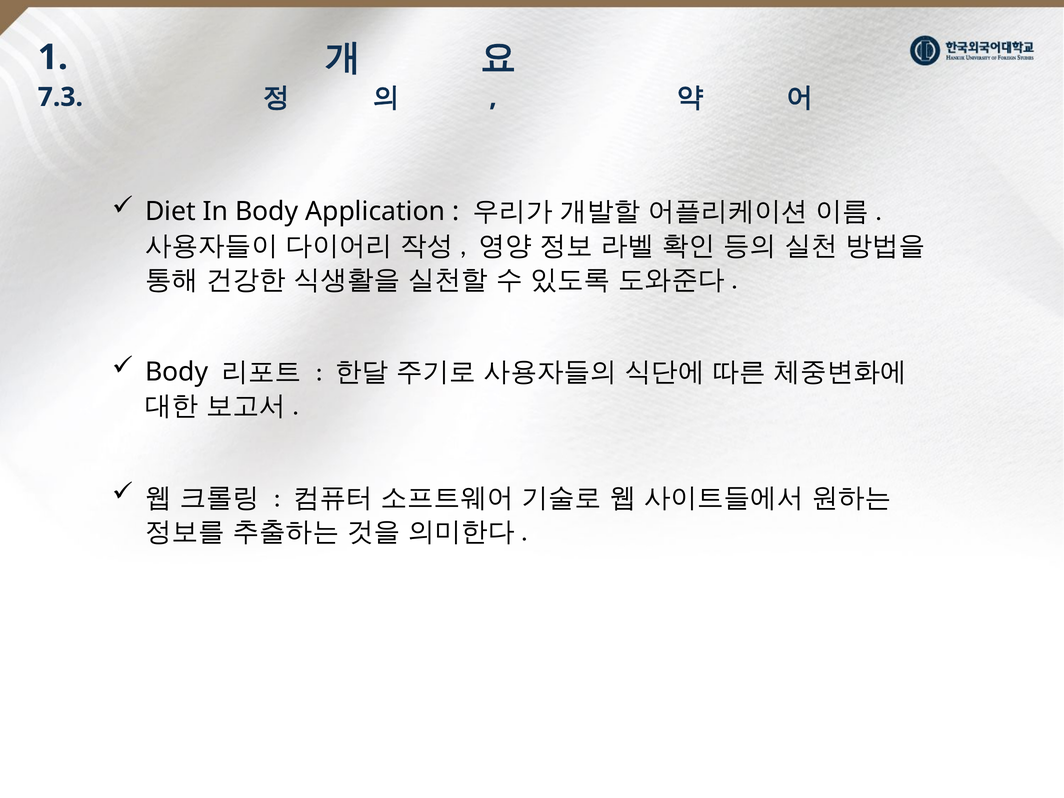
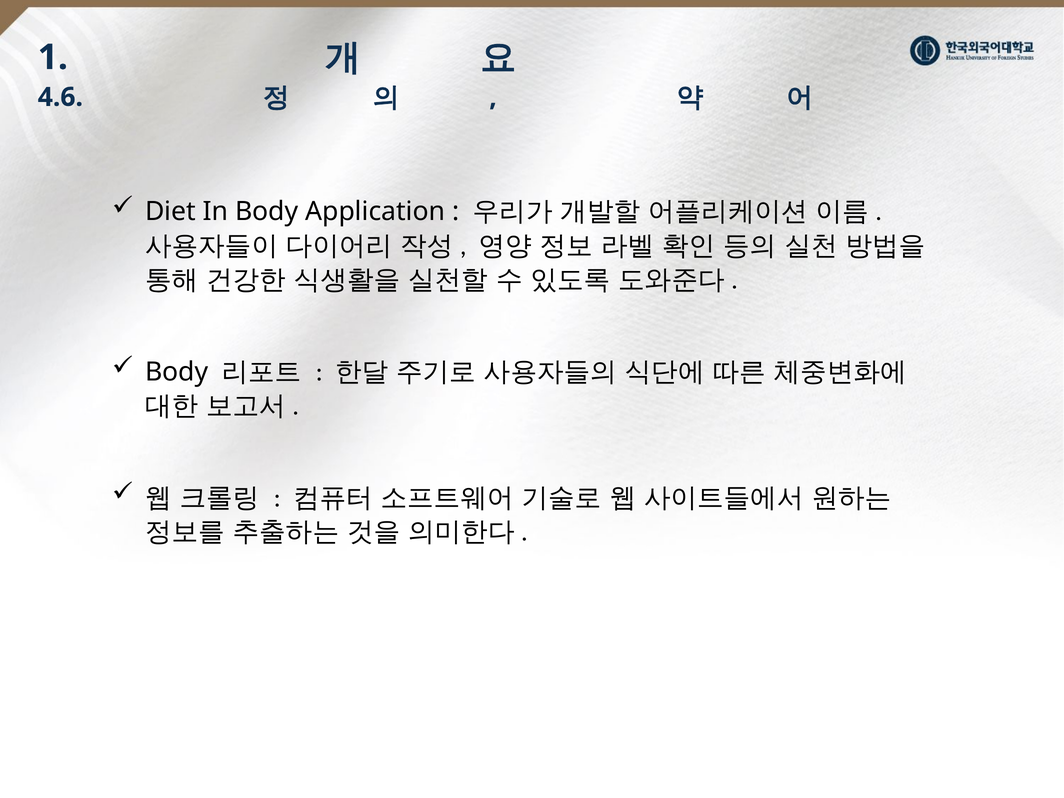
7.3: 7.3 -> 4.6 (60, 97)
